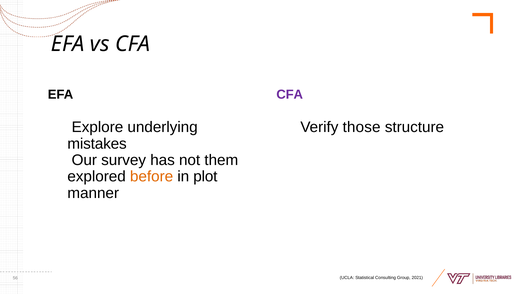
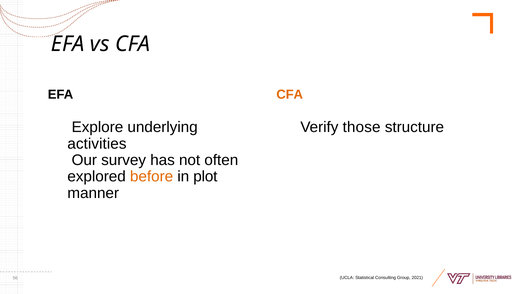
CFA colour: purple -> orange (290, 95)
mistakes: mistakes -> activities (97, 144)
them: them -> often (221, 160)
